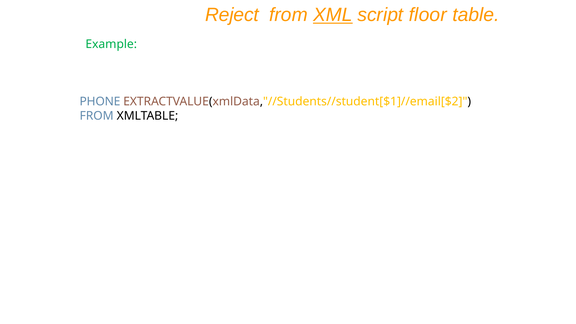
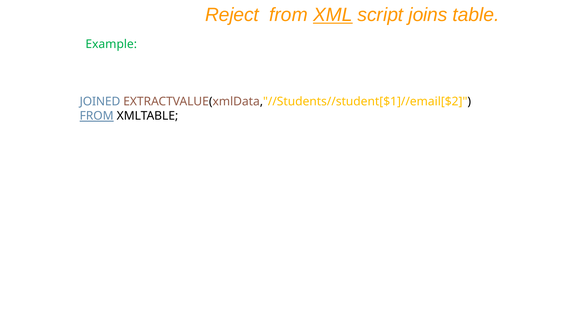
floor: floor -> joins (428, 15)
PHONE: PHONE -> JOINED (100, 102)
FROM underline: none -> present (97, 116)
